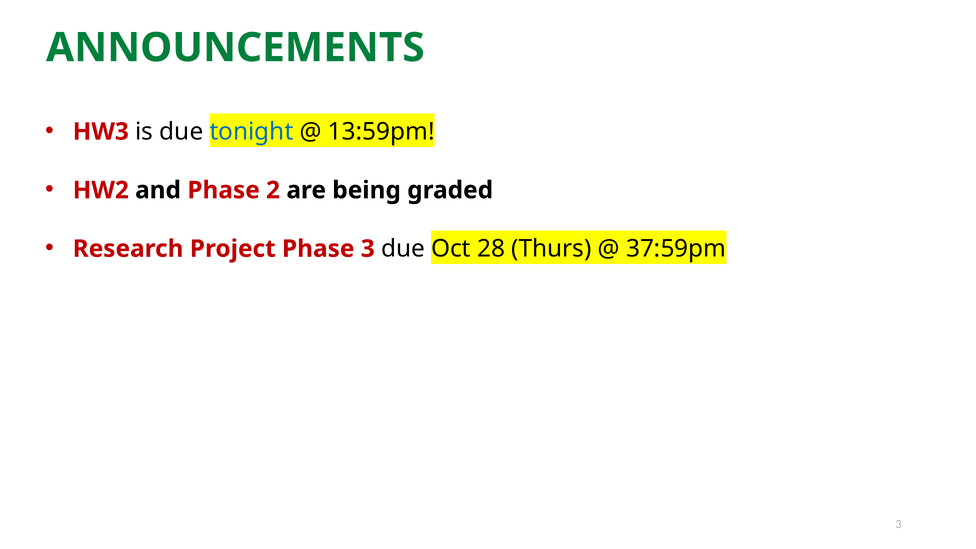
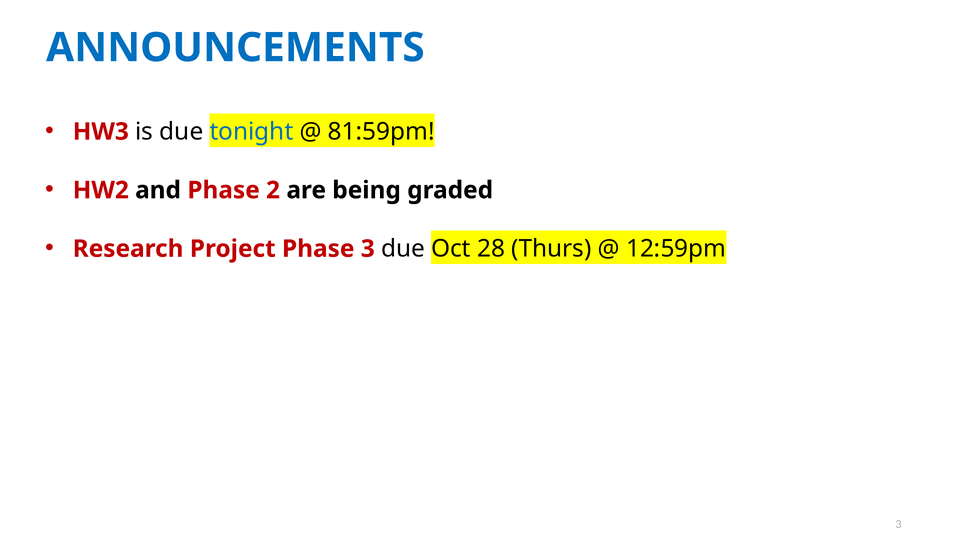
ANNOUNCEMENTS colour: green -> blue (235, 48)
13:59pm: 13:59pm -> 81:59pm (381, 132)
37:59pm: 37:59pm -> 12:59pm (676, 249)
